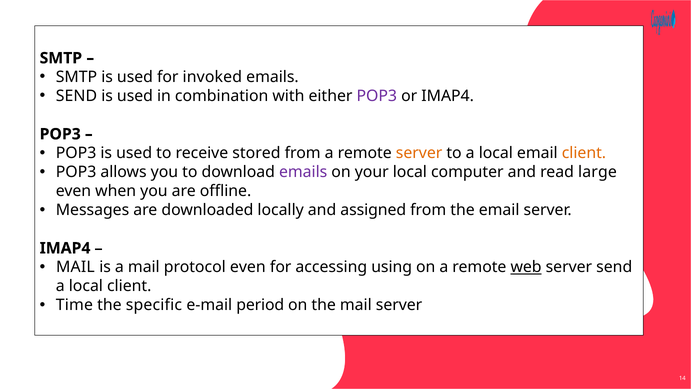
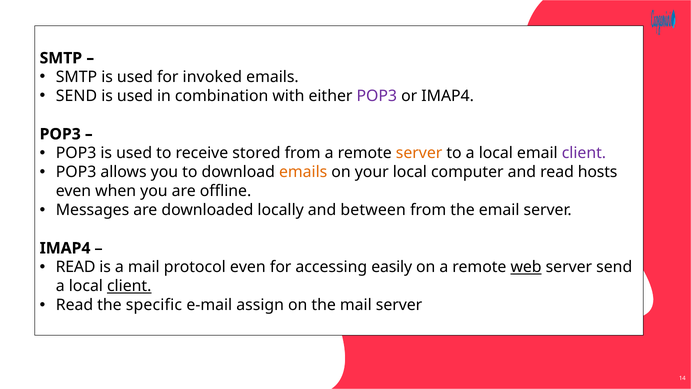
client colour: orange -> purple (584, 153)
emails colour: purple -> orange (303, 172)
large: large -> hosts (598, 172)
assigned: assigned -> between (373, 210)
MAIL: MAIL -> READ (76, 267)
using: using -> easily (392, 267)
client underline: none -> present (129, 286)
Time: Time -> Read (75, 305)
period: period -> assign (260, 305)
